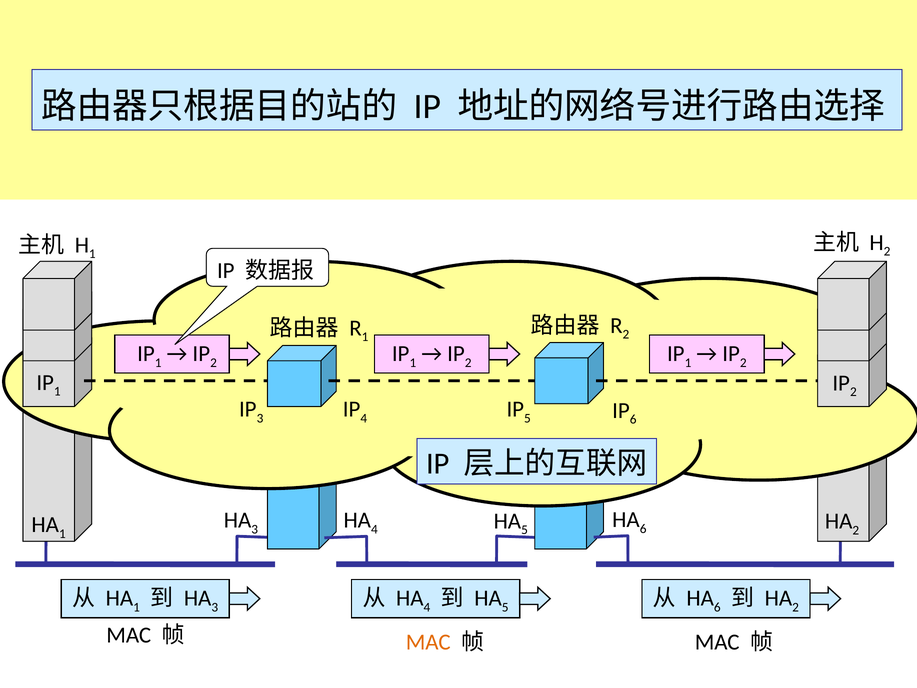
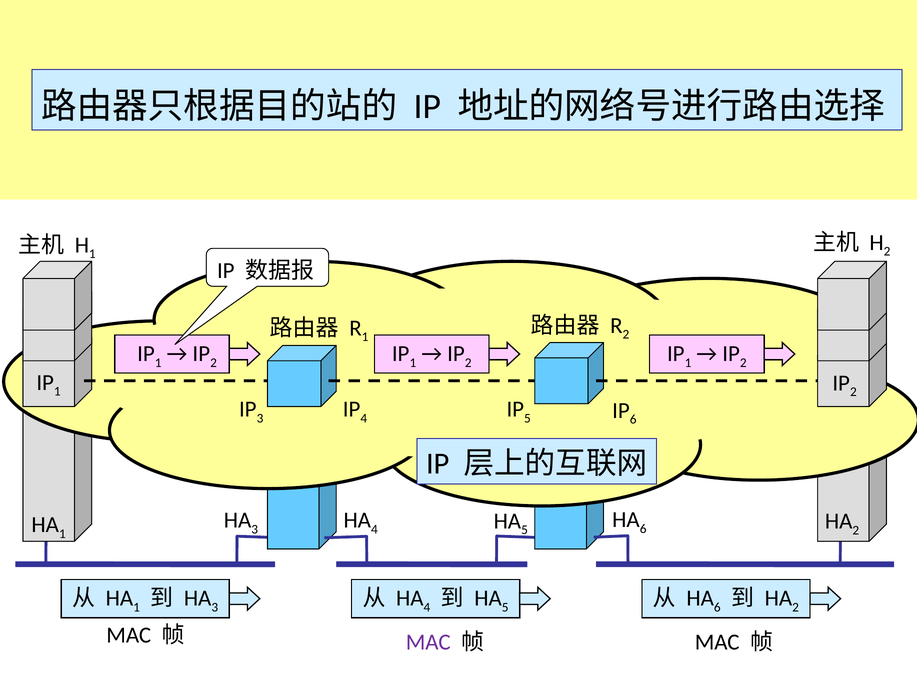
MAC colour: orange -> purple (428, 642)
